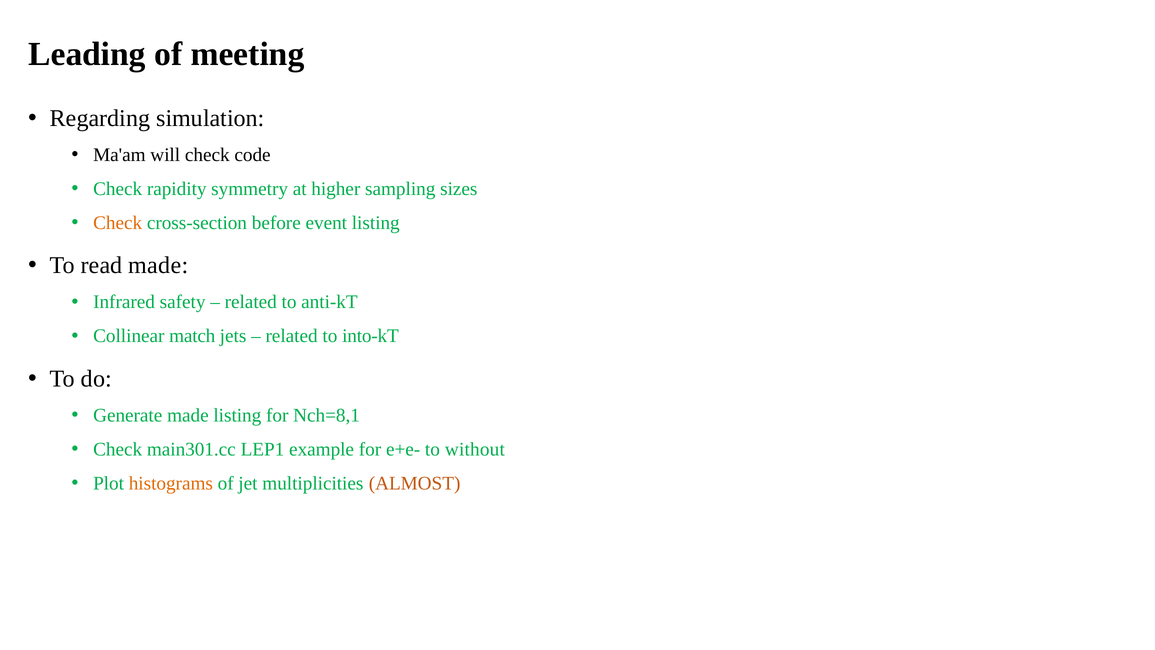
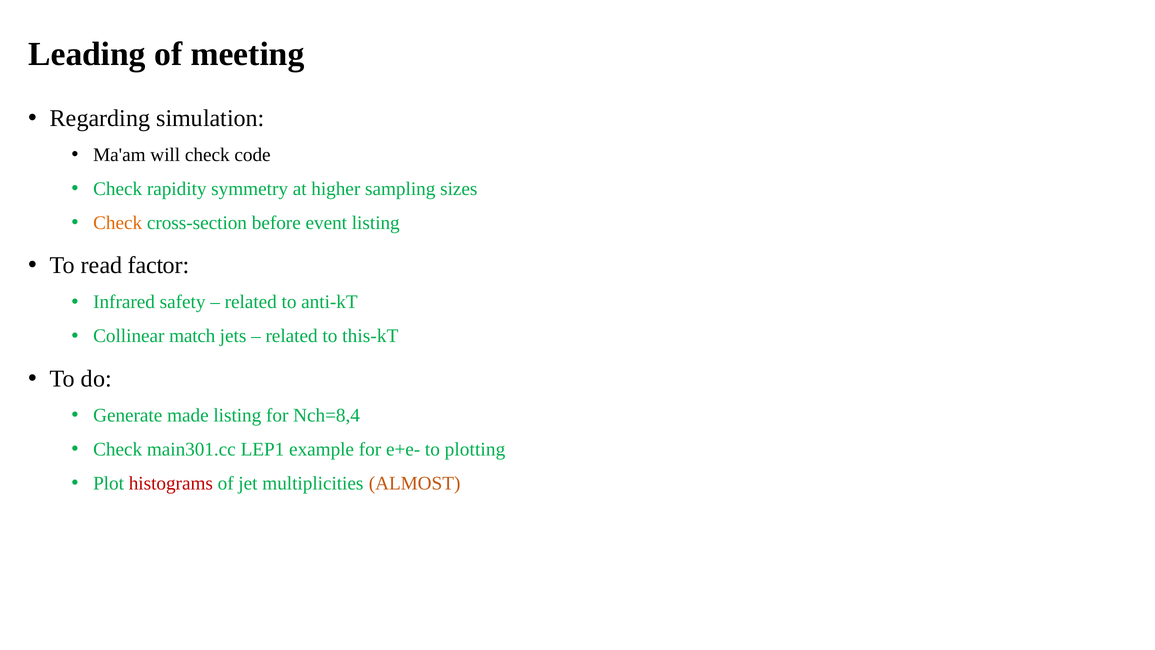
read made: made -> factor (159, 265)
into-kT: into-kT -> this-kT (370, 336)
Nch=8,1: Nch=8,1 -> Nch=8,4 (327, 415)
without: without -> plotting (475, 449)
histograms colour: orange -> red (171, 483)
